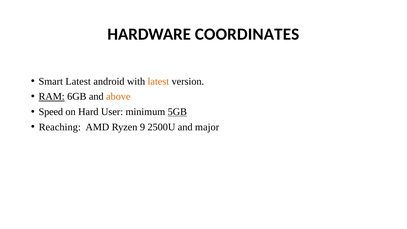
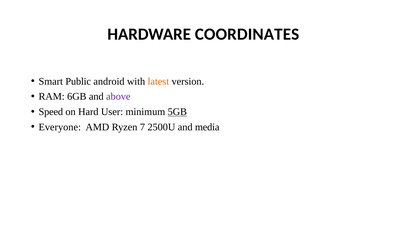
Smart Latest: Latest -> Public (78, 81)
RAM underline: present -> none (52, 97)
above colour: orange -> purple (118, 97)
Reaching: Reaching -> Everyone (60, 127)
9: 9 -> 7 (142, 127)
major: major -> media (207, 127)
